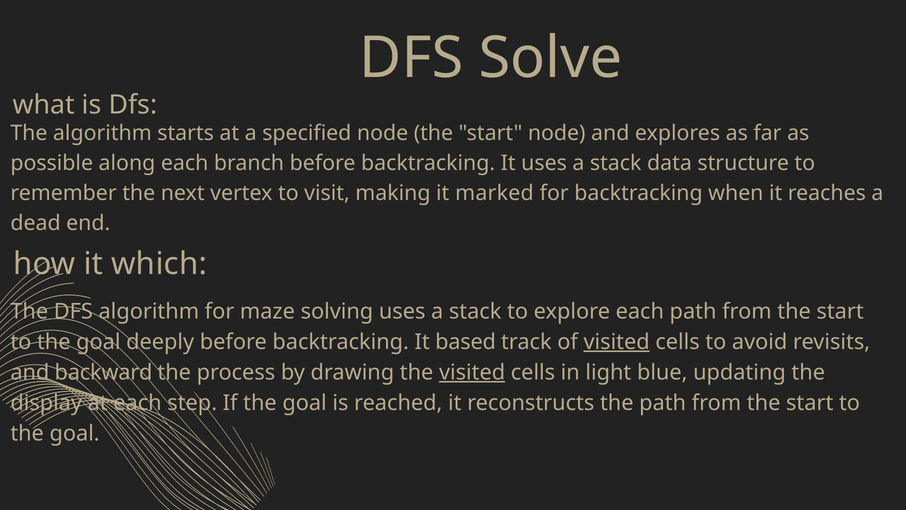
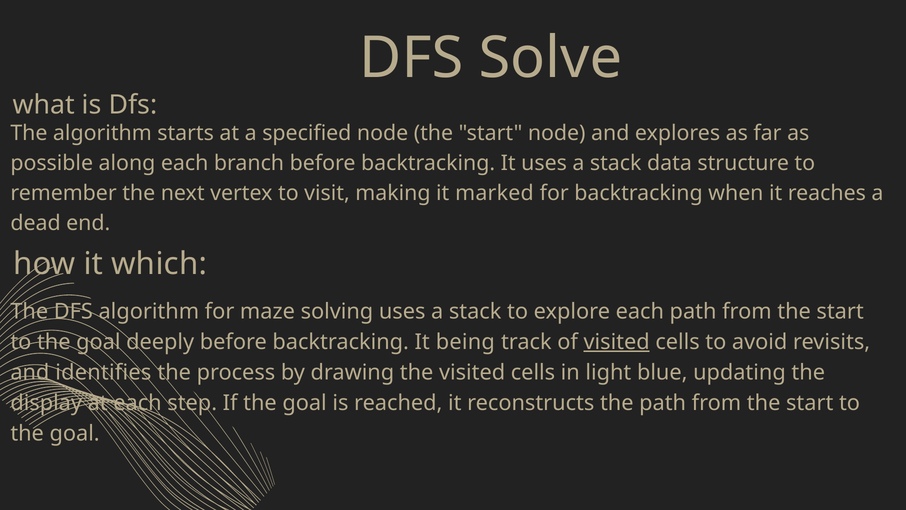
based: based -> being (465, 342)
backward: backward -> identifies (103, 372)
visited underline: present -> none (472, 372)
